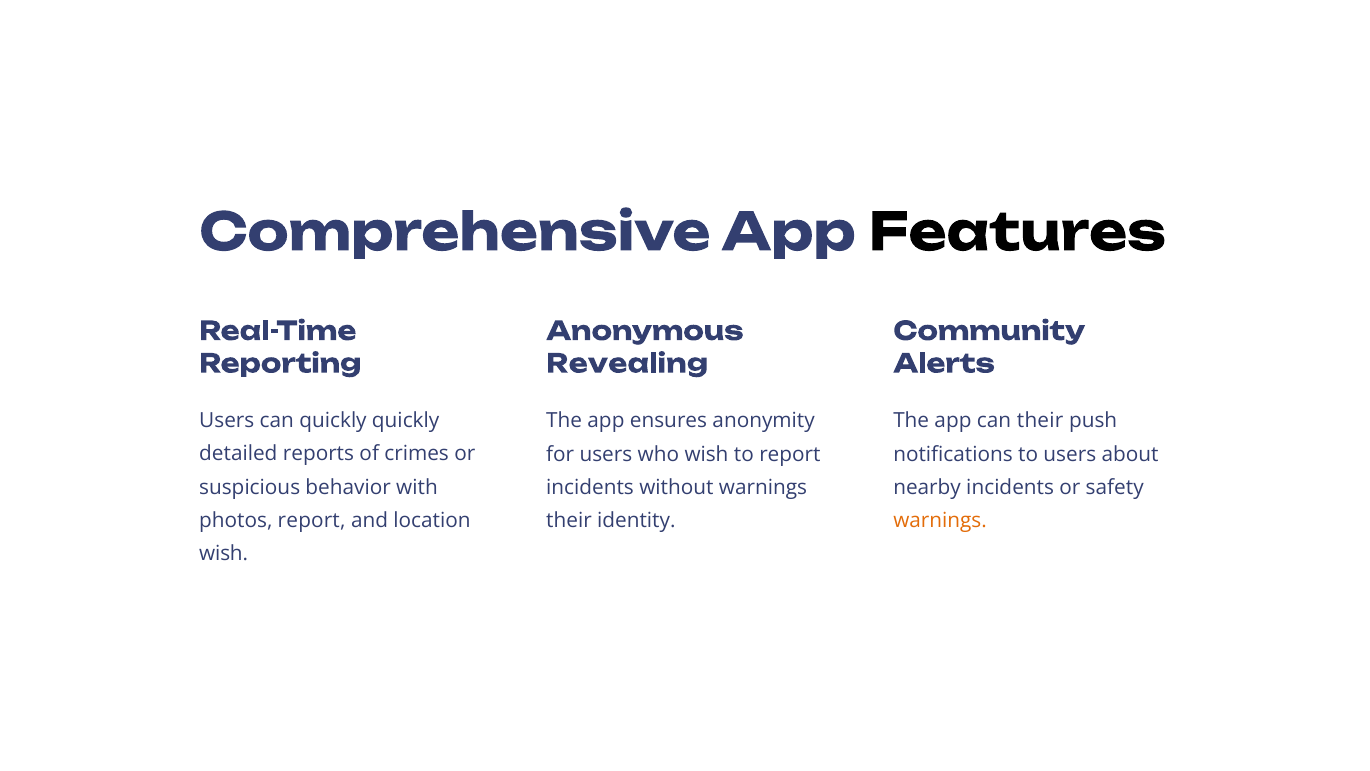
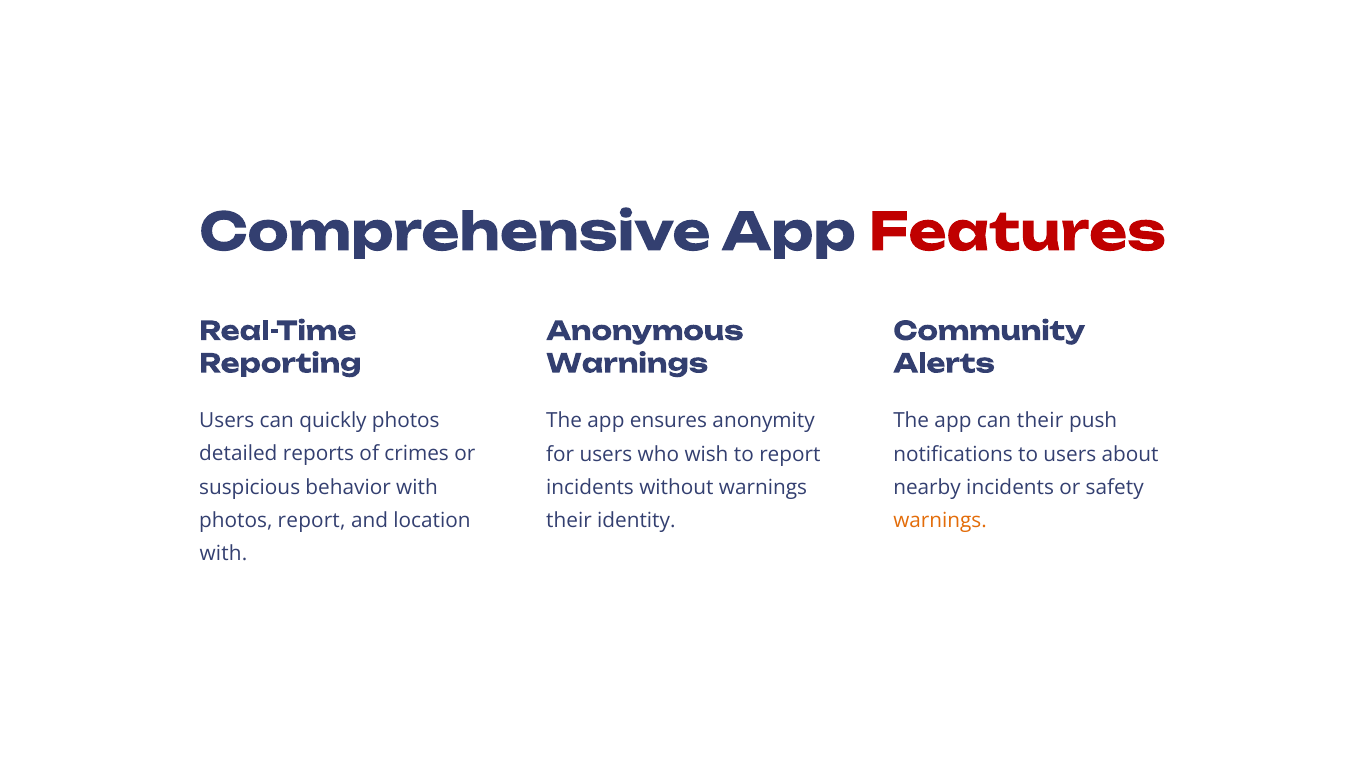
Features colour: black -> red (1017, 233)
Revealing: Revealing -> Warnings (627, 364)
quickly quickly: quickly -> photos (406, 421)
wish: wish -> with (223, 554)
